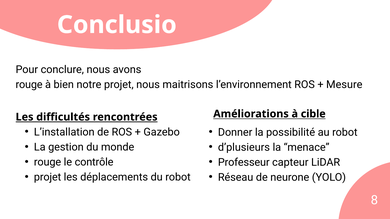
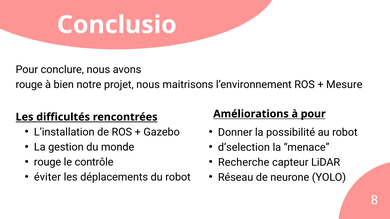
à cible: cible -> pour (313, 114)
d’plusieurs: d’plusieurs -> d’selection (244, 147)
Professeur: Professeur -> Recherche (244, 163)
projet: projet -> éviter (47, 177)
